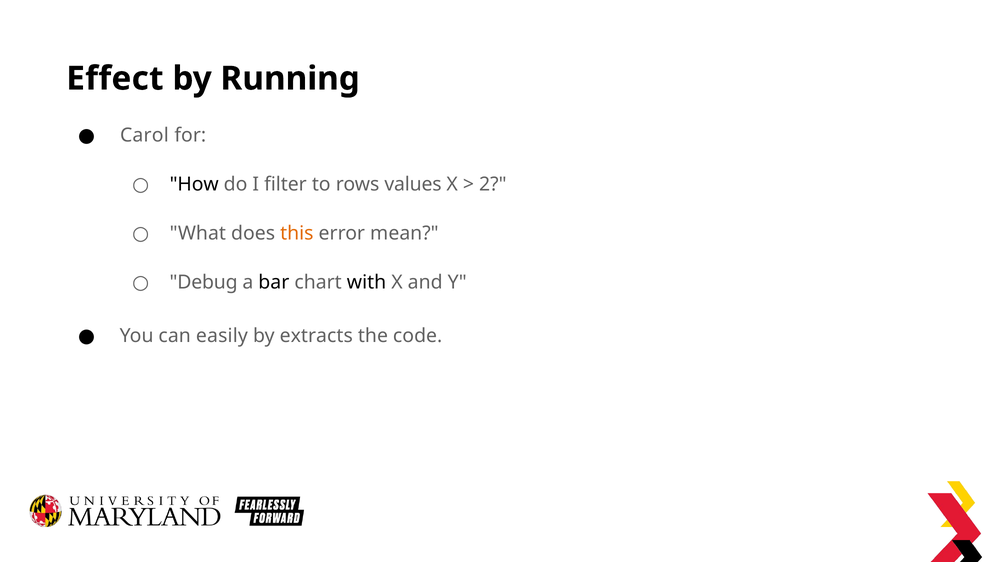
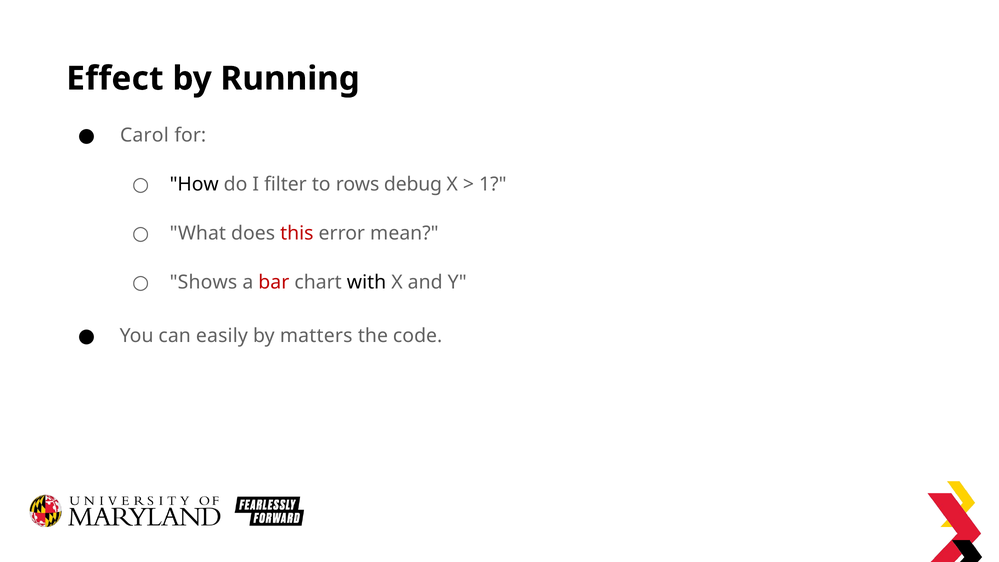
values: values -> debug (413, 184)
2: 2 -> 1 (493, 184)
this colour: orange -> red (297, 233)
Debug: Debug -> Shows (203, 282)
bar colour: black -> red (274, 282)
extracts: extracts -> matters (316, 336)
